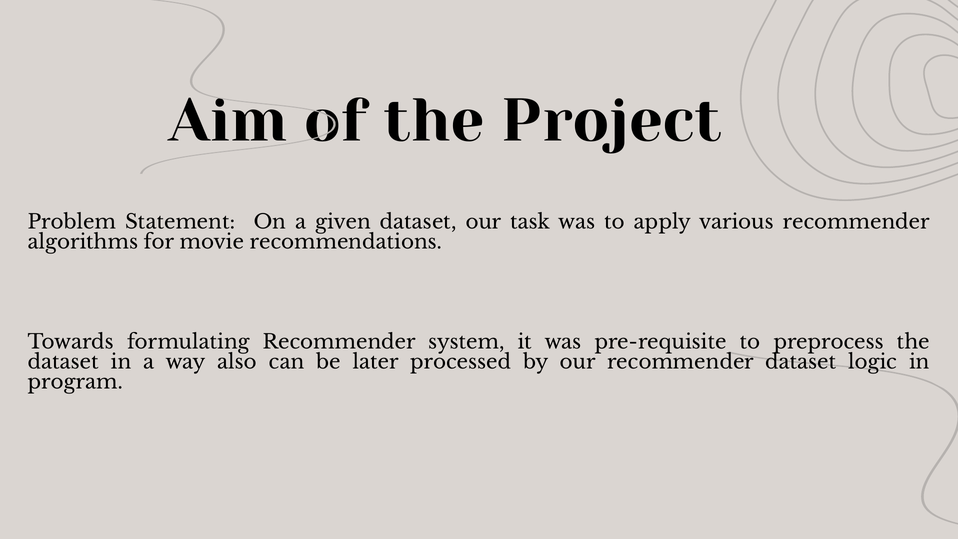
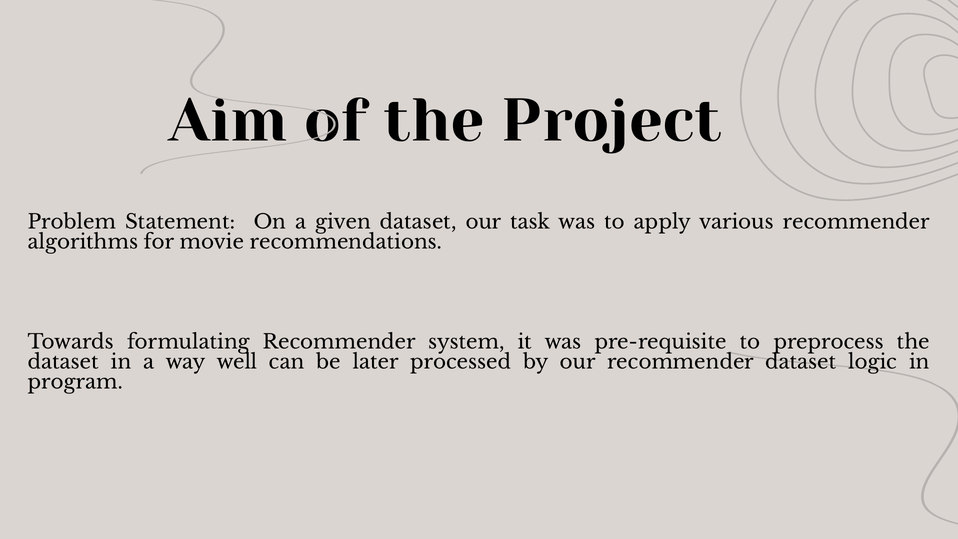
also: also -> well (237, 362)
